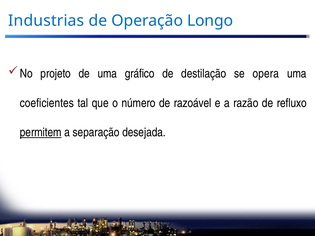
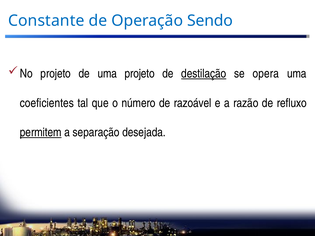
Industrias: Industrias -> Constante (46, 21)
Longo: Longo -> Sendo (210, 21)
uma gráfico: gráfico -> projeto (140, 74)
destilação underline: none -> present (204, 74)
